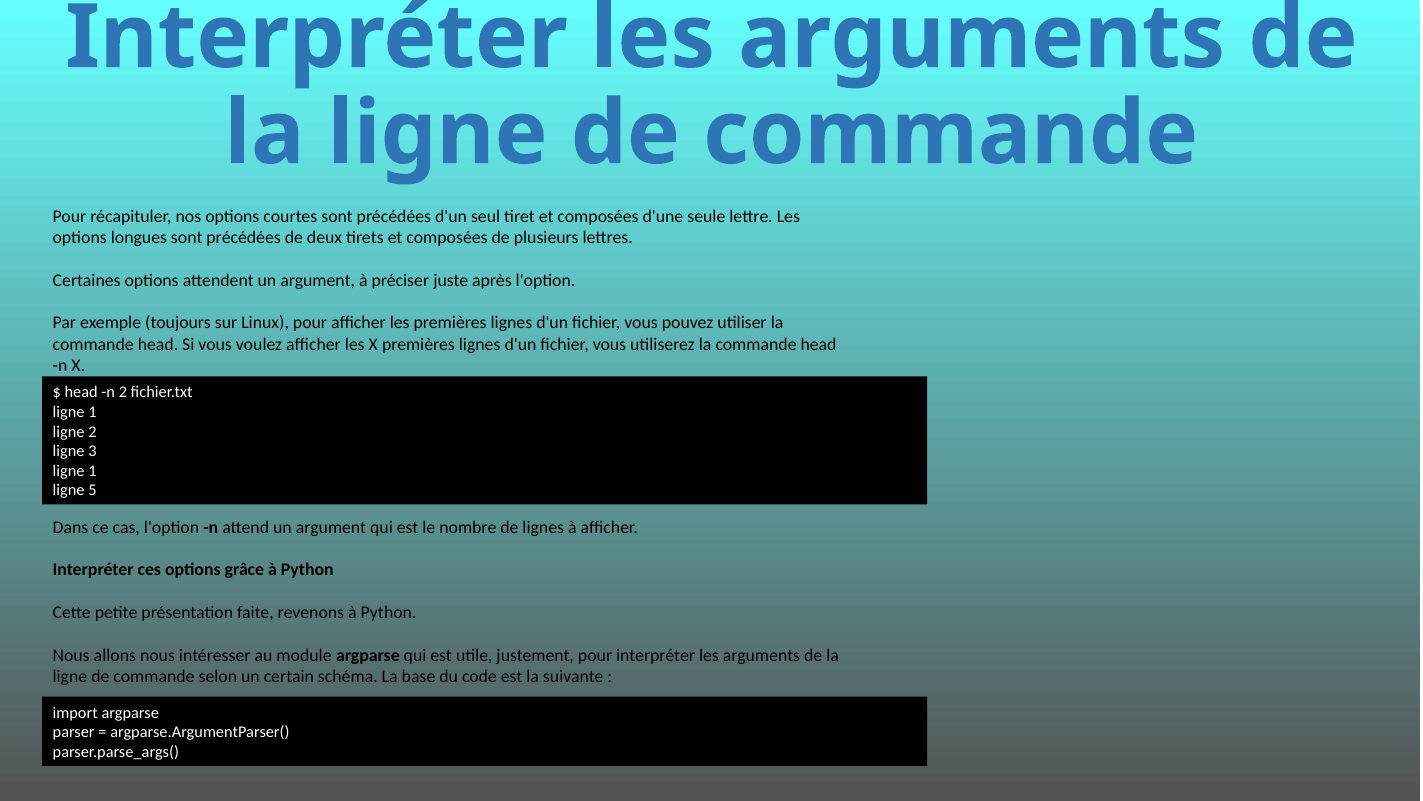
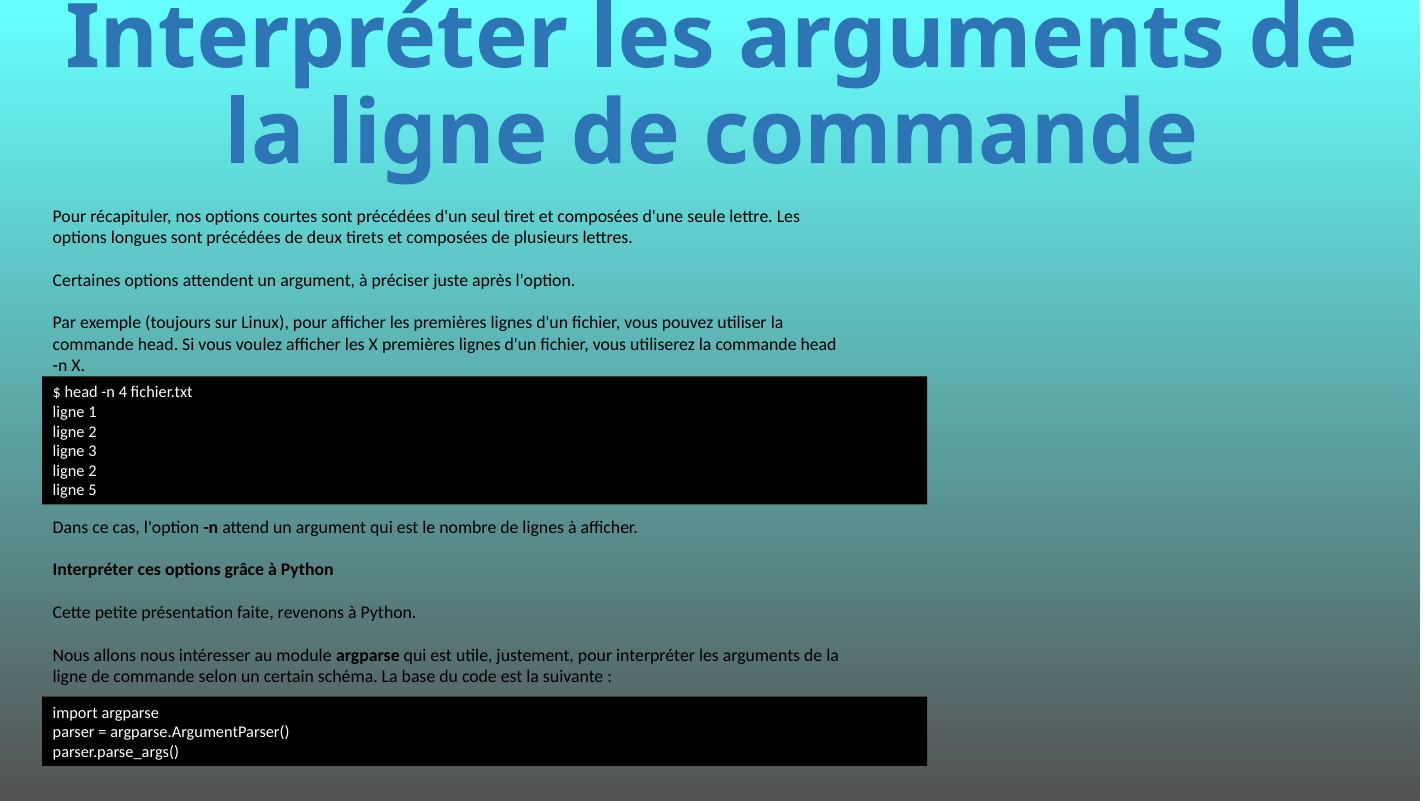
n 2: 2 -> 4 (123, 392)
1: 1 -> 2 (92, 471)
